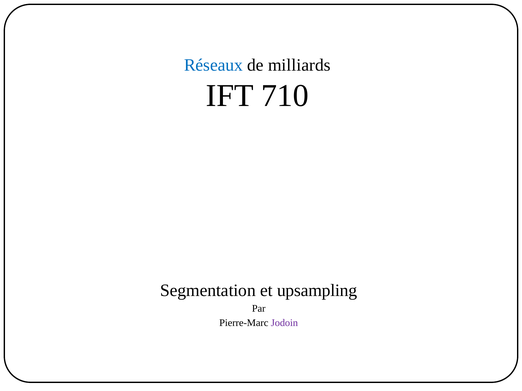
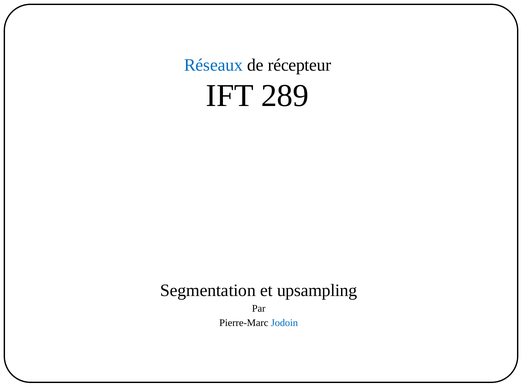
milliards: milliards -> récepteur (300, 65)
710: 710 -> 289 (285, 96)
Jodoin colour: purple -> blue (284, 323)
